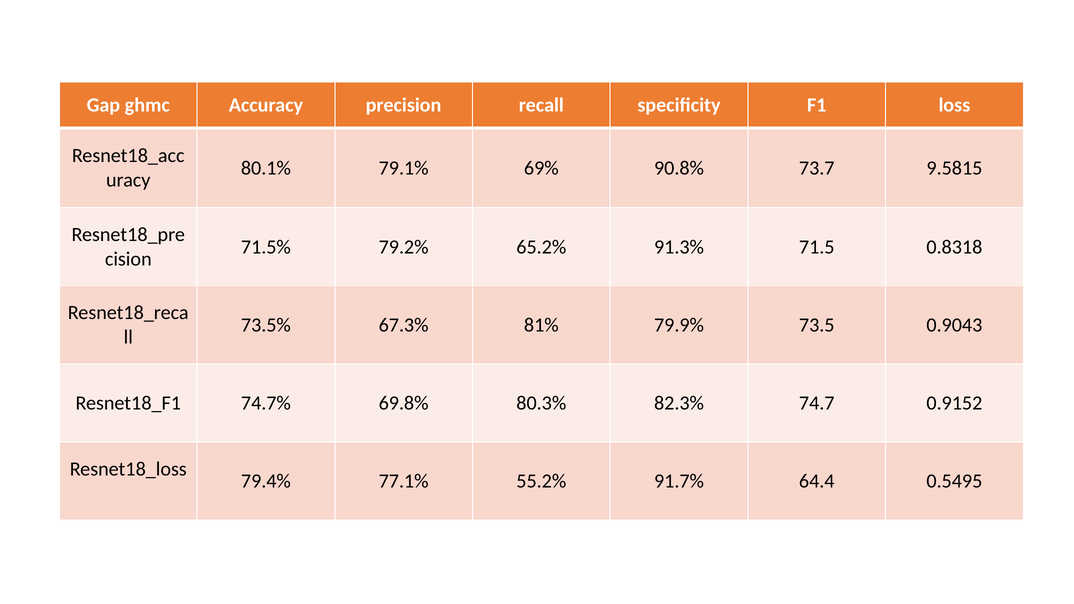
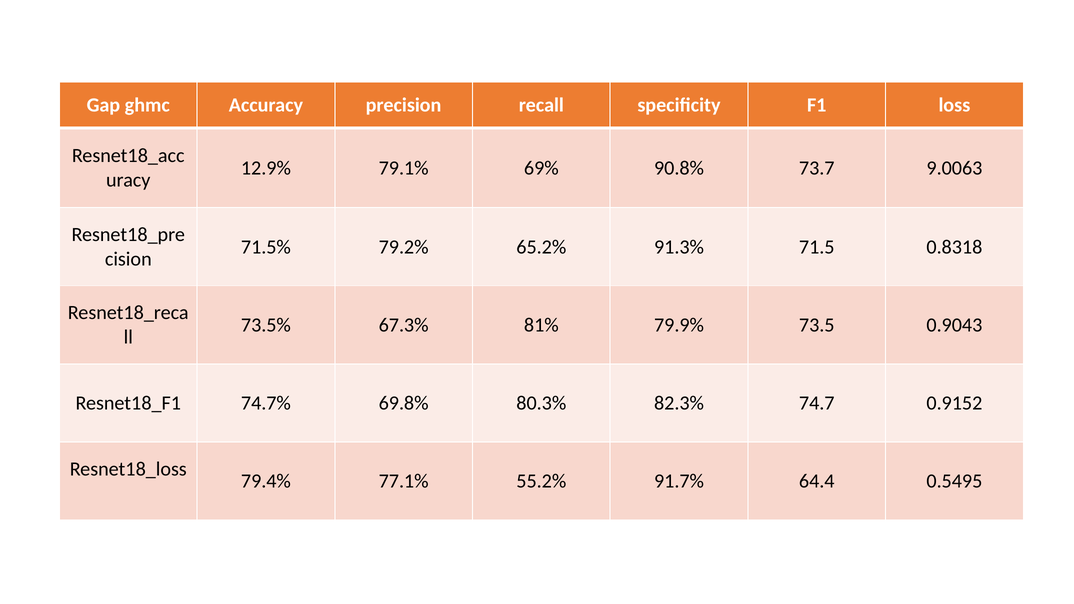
80.1%: 80.1% -> 12.9% (266, 168)
9.5815: 9.5815 -> 9.0063 (954, 168)
